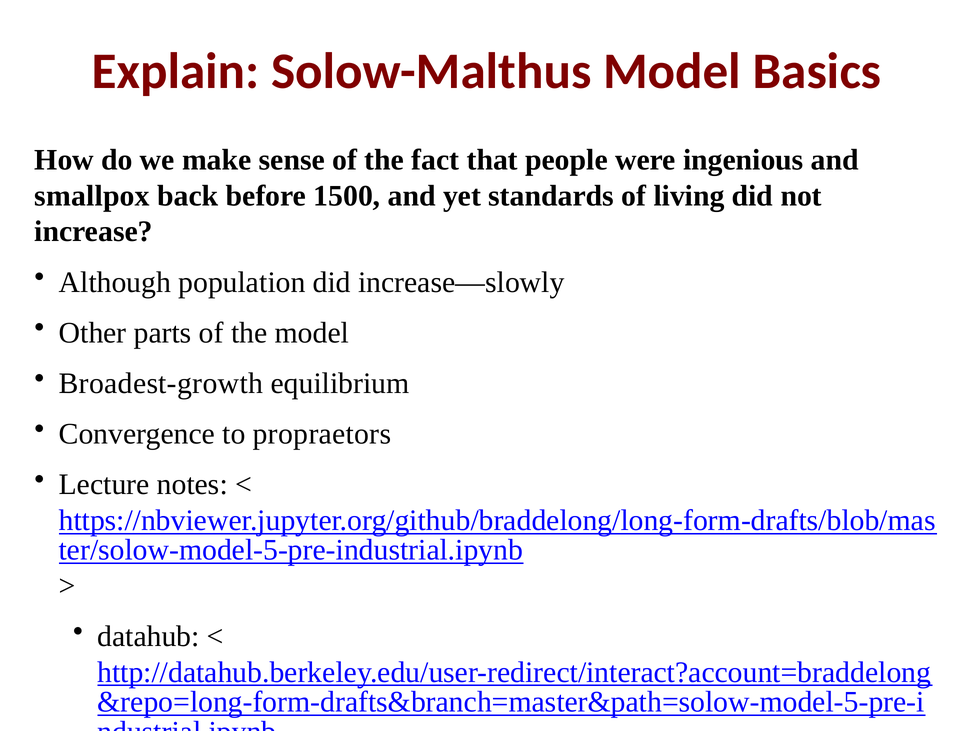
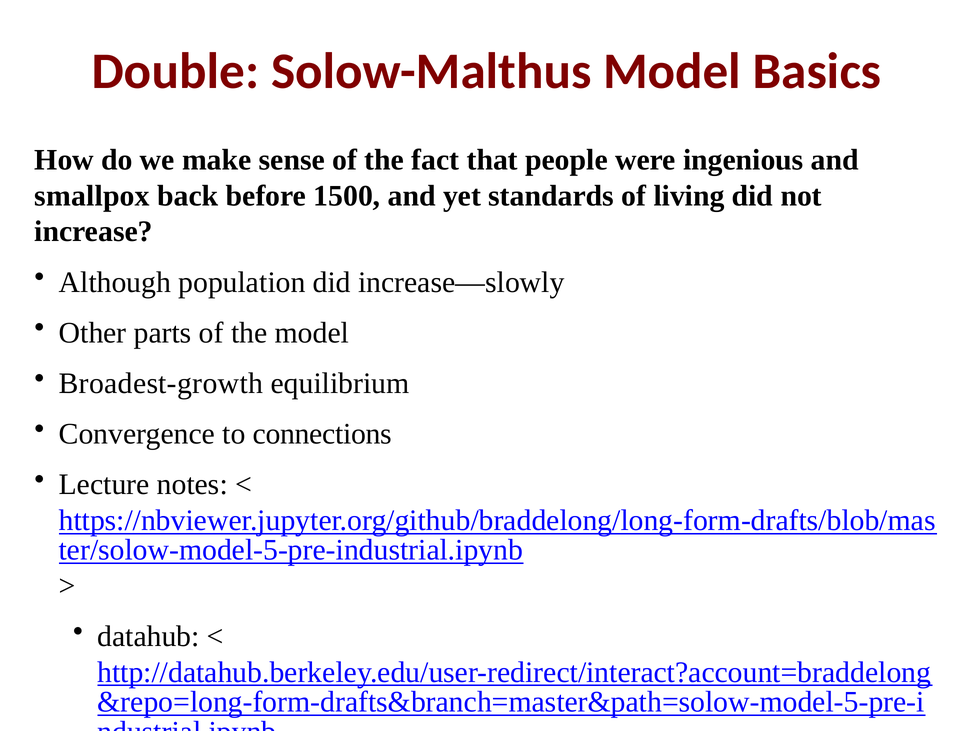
Explain: Explain -> Double (176, 71)
propraetors: propraetors -> connections (322, 434)
